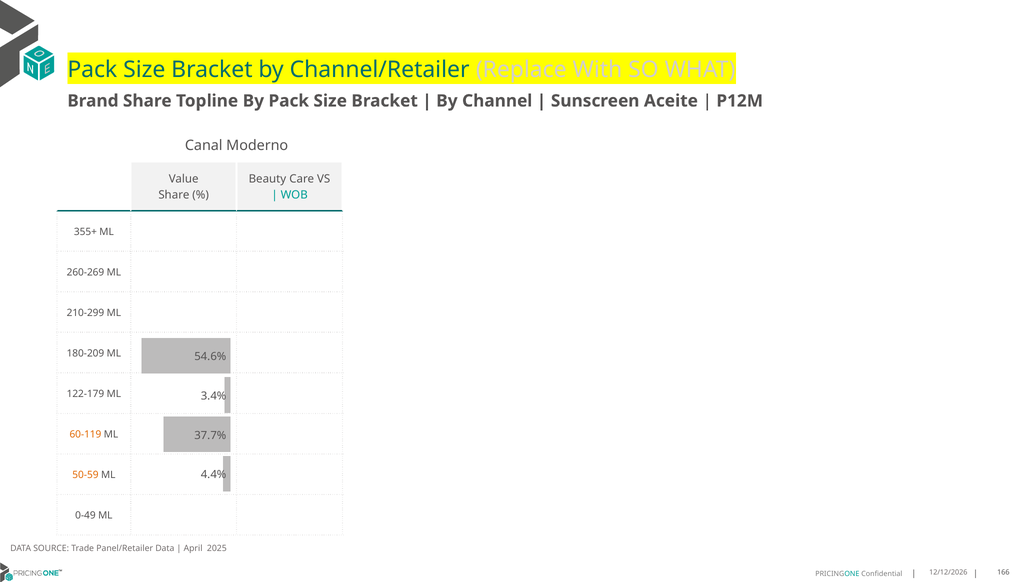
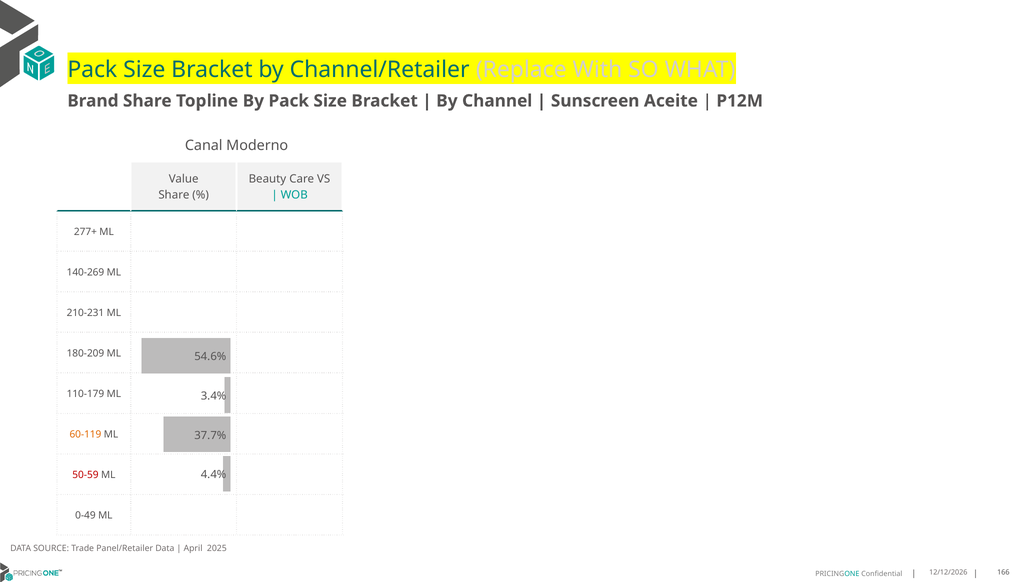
355+: 355+ -> 277+ (85, 232)
260-269: 260-269 -> 140-269 (85, 273)
210-299: 210-299 -> 210-231 (85, 313)
122-179: 122-179 -> 110-179 (85, 394)
50-59 colour: orange -> red (85, 475)
